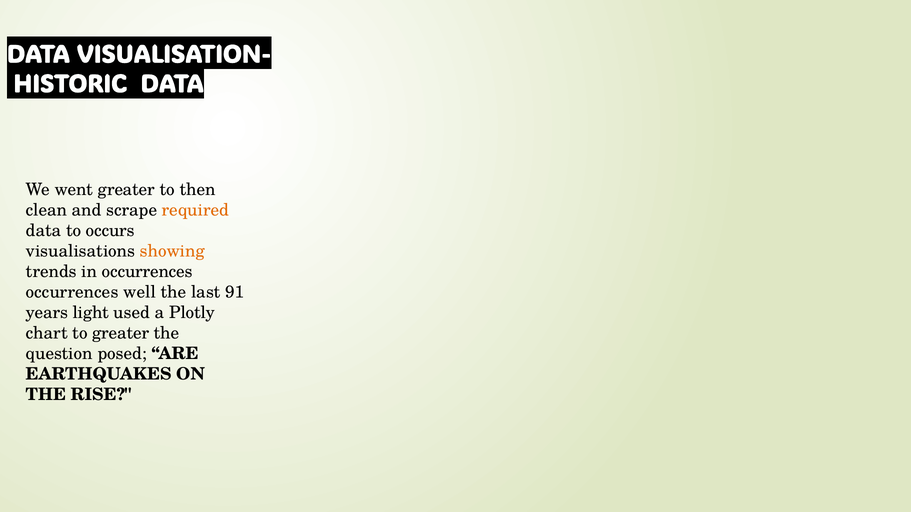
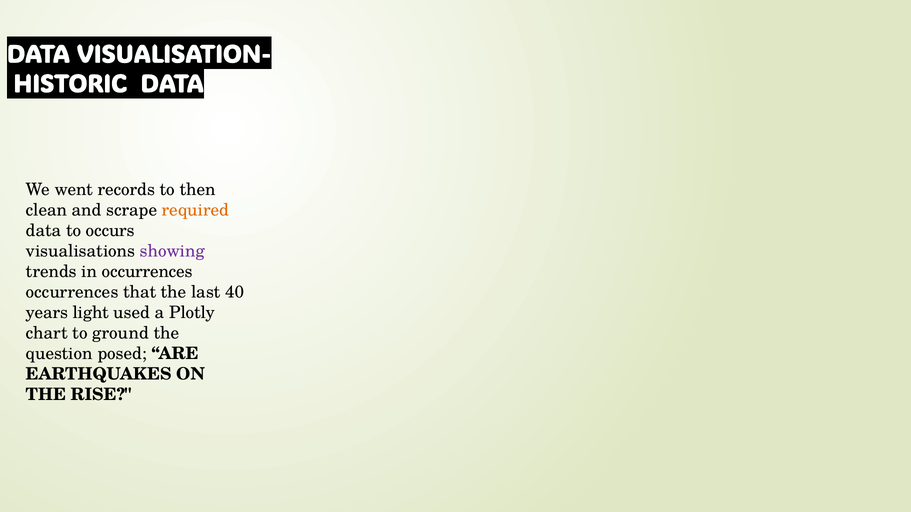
went greater: greater -> records (126, 190)
showing colour: orange -> purple (172, 251)
well: well -> that (140, 292)
91: 91 -> 40 (235, 292)
to greater: greater -> ground (121, 333)
